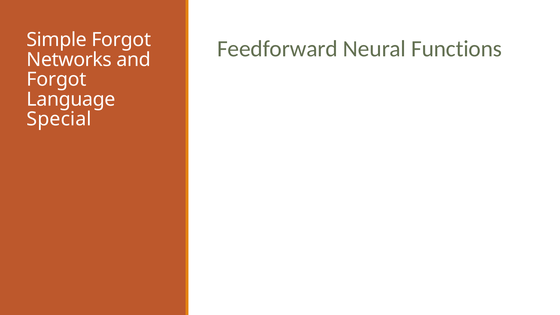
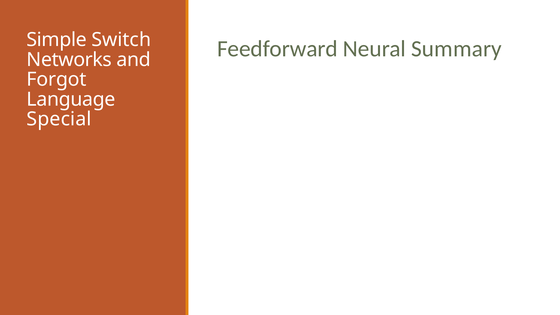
Simple Forgot: Forgot -> Switch (121, 40)
Functions: Functions -> Summary (456, 49)
